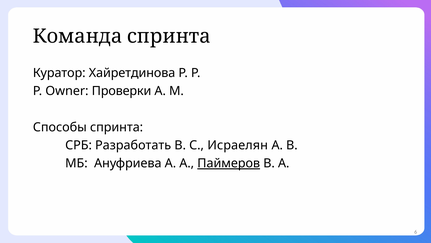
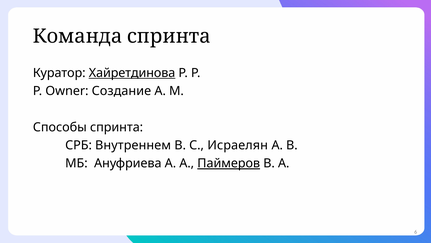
Хайретдинова underline: none -> present (132, 73)
Проверки: Проверки -> Создание (121, 91)
Разработать: Разработать -> Внутреннем (133, 145)
